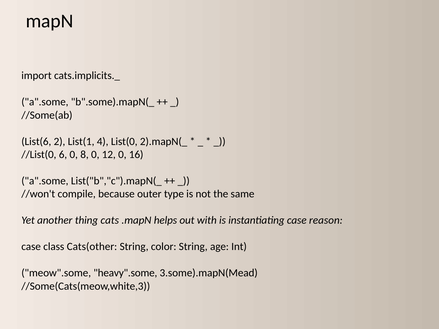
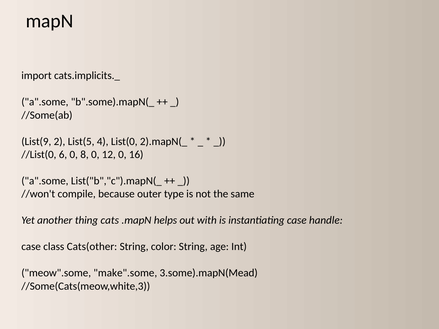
List(6: List(6 -> List(9 (36, 142)
List(1: List(1 -> List(5 (81, 142)
reason: reason -> handle (326, 221)
heavy".some: heavy".some -> make".some (125, 273)
